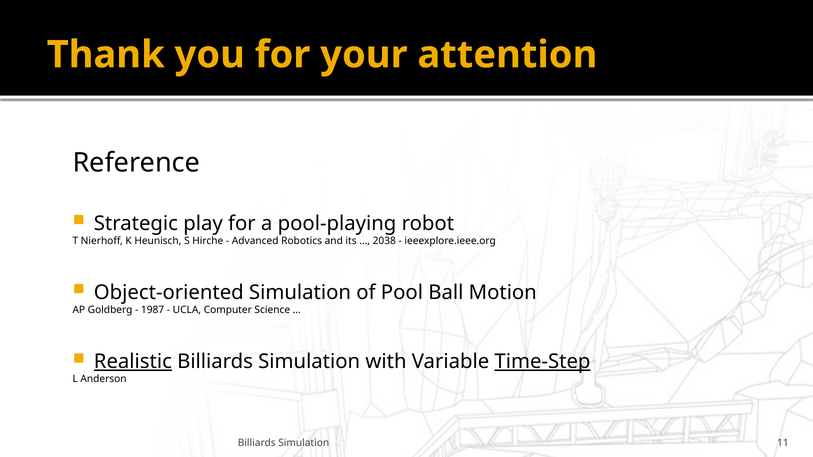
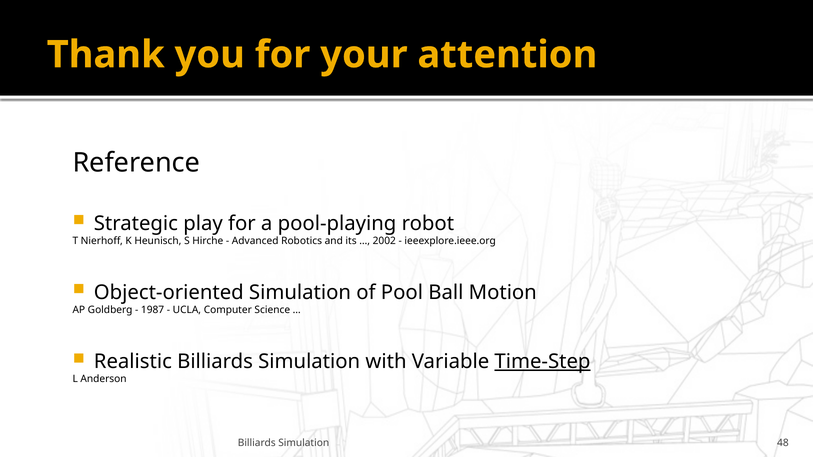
2038: 2038 -> 2002 (384, 241)
Realistic underline: present -> none (133, 362)
11: 11 -> 48 (783, 443)
